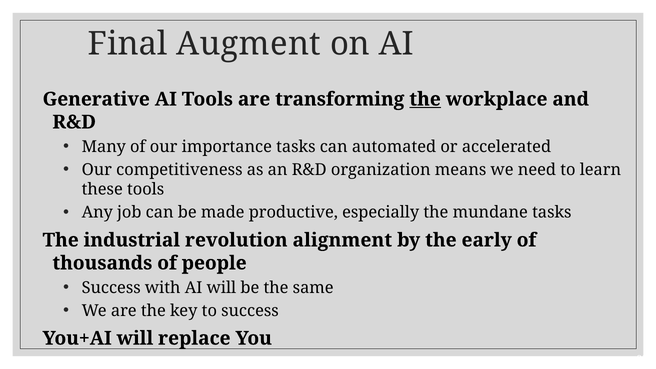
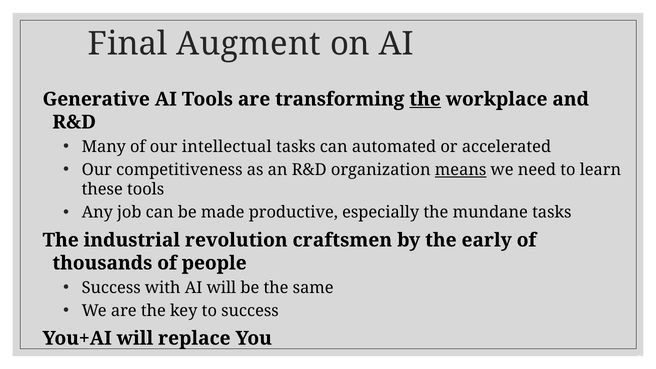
importance: importance -> intellectual (227, 147)
means underline: none -> present (461, 170)
alignment: alignment -> craftsmen (342, 240)
